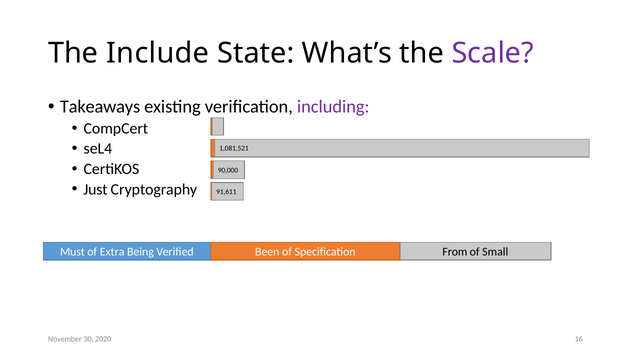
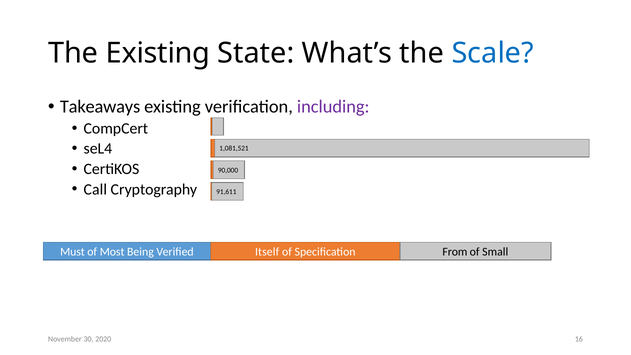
The Include: Include -> Existing (158, 53)
Scale colour: purple -> blue (493, 53)
Just: Just -> Call (95, 189)
Extra: Extra -> Most (112, 252)
Been: Been -> Itself (267, 252)
